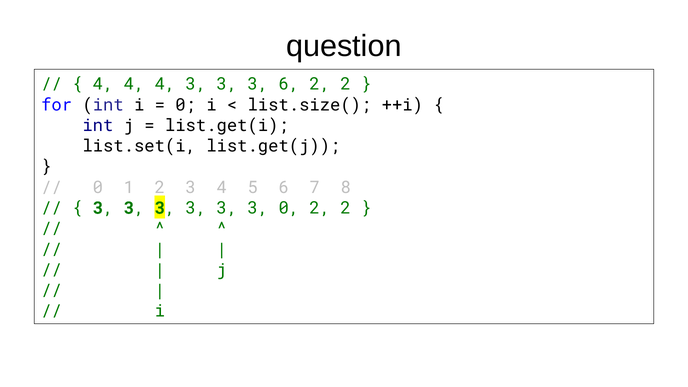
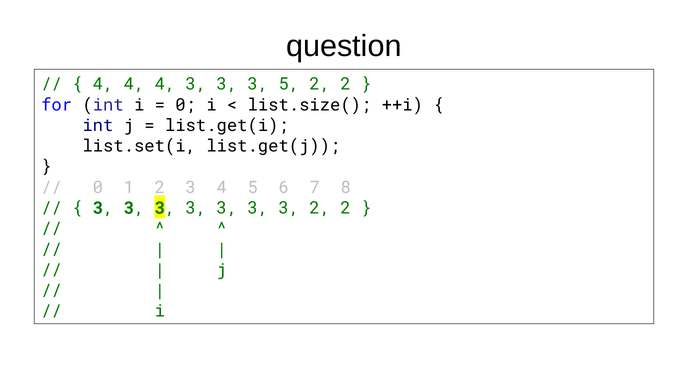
3 6: 6 -> 5 (289, 84)
0: 0 -> 3 (289, 208)
